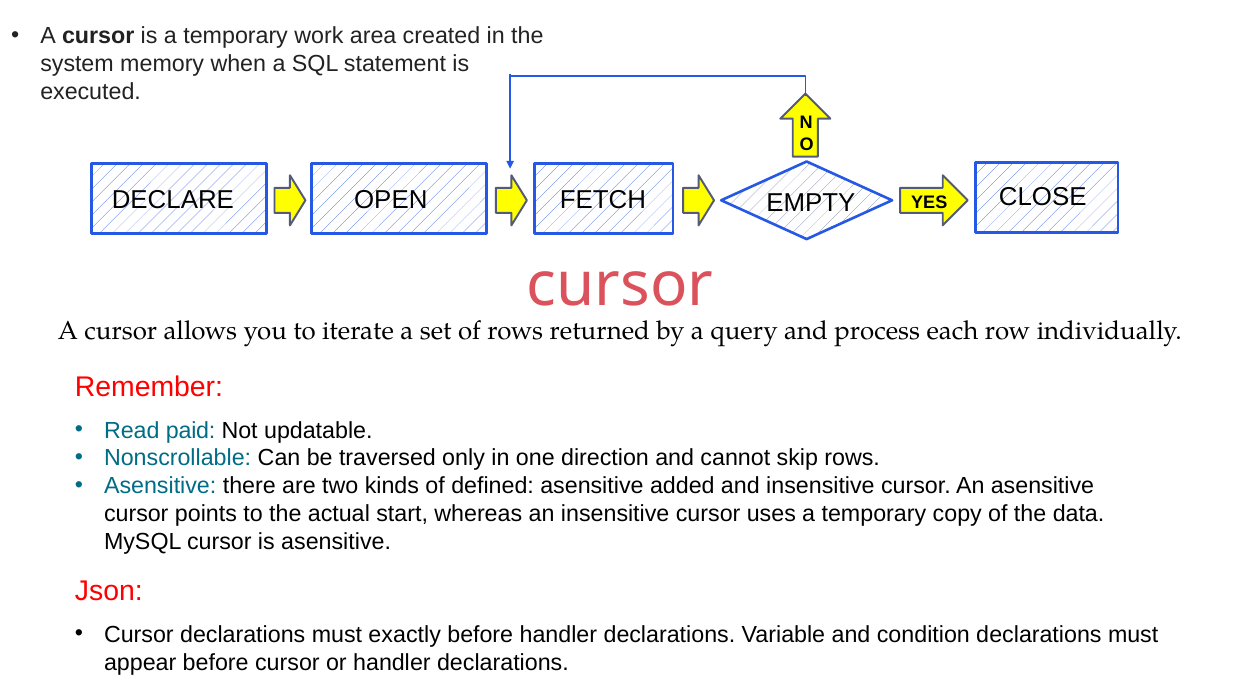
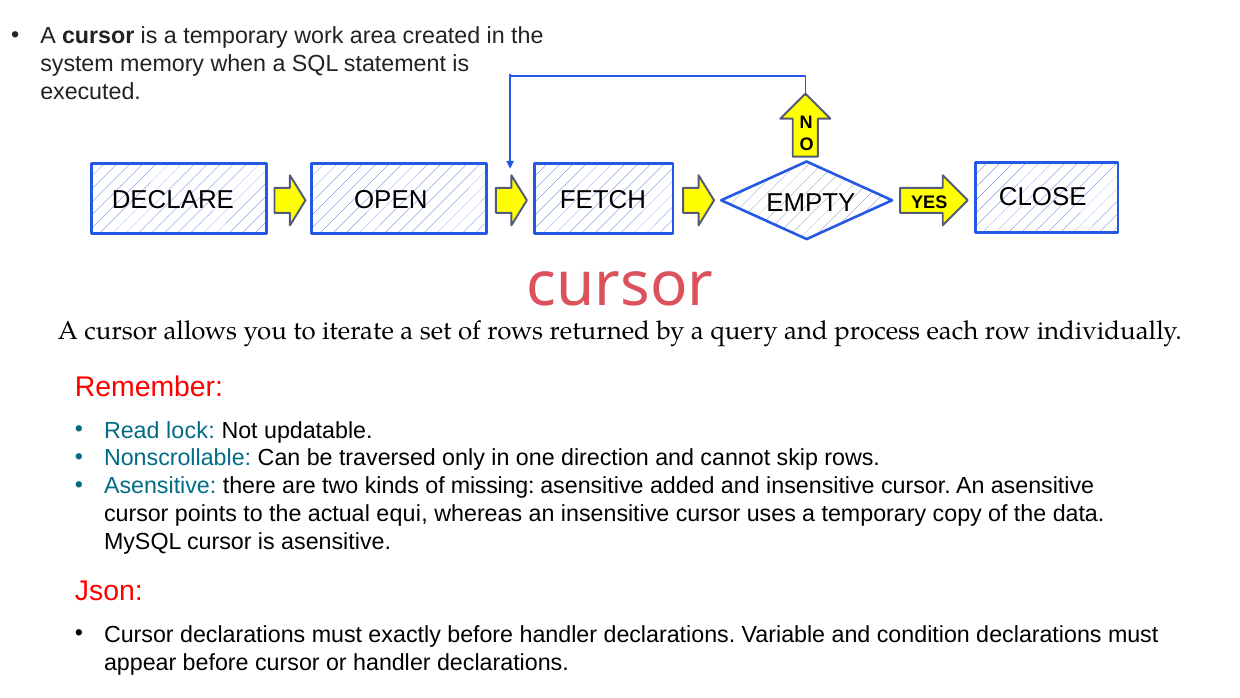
paid: paid -> lock (190, 430)
defined: defined -> missing (493, 486)
start: start -> equi (402, 514)
